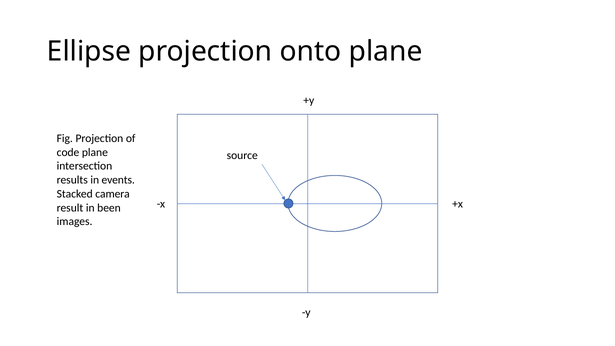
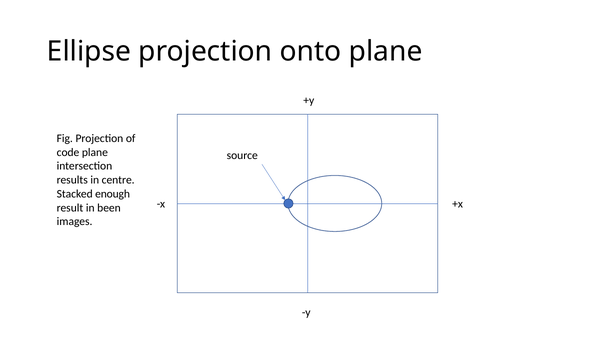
events: events -> centre (118, 180)
camera: camera -> enough (113, 194)
